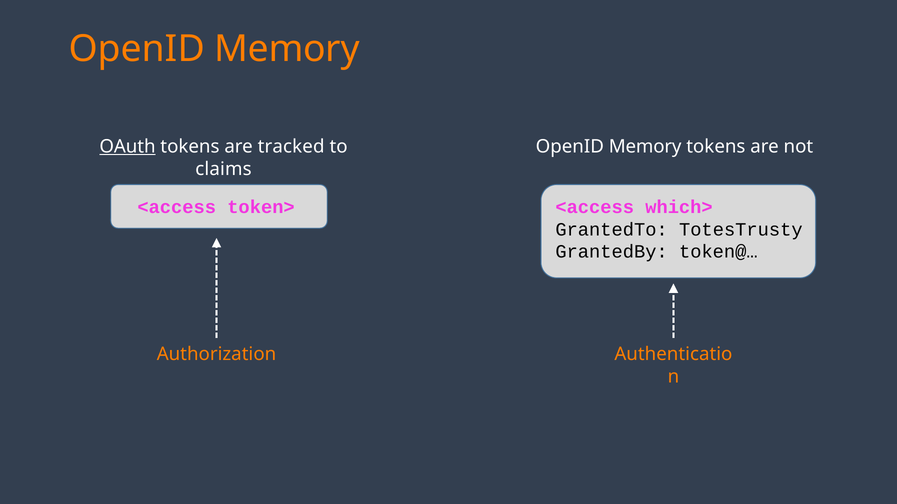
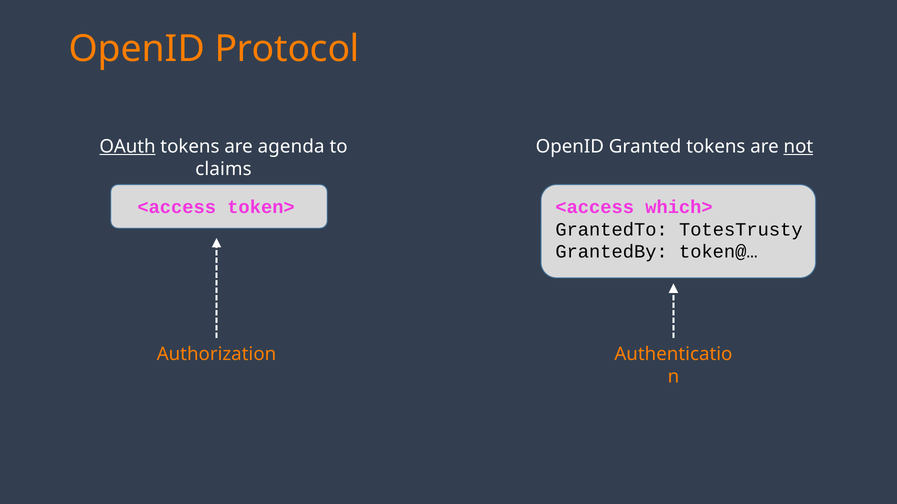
Memory: Memory -> Protocol (287, 49)
tracked: tracked -> agenda (291, 147)
Memory: Memory -> Granted (645, 147)
not underline: none -> present (798, 147)
